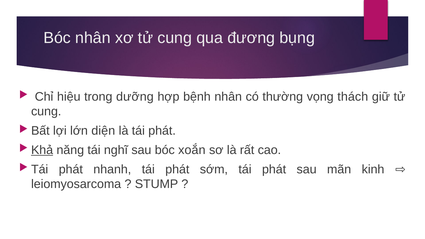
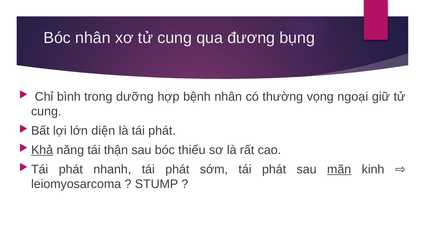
hiệu: hiệu -> bình (69, 97)
thách: thách -> ngoại (353, 97)
nghĩ: nghĩ -> thận (116, 150)
xoắn: xoắn -> thiếu (192, 150)
mãn underline: none -> present (339, 169)
